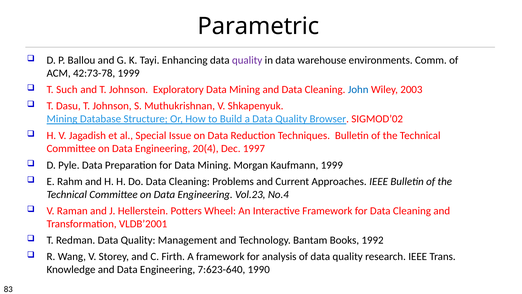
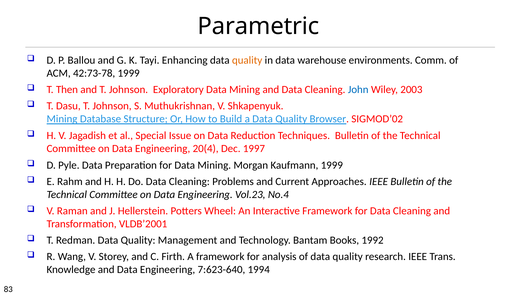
quality colour: purple -> orange (247, 60)
Such: Such -> Then (67, 90)
1990: 1990 -> 1994 (259, 269)
